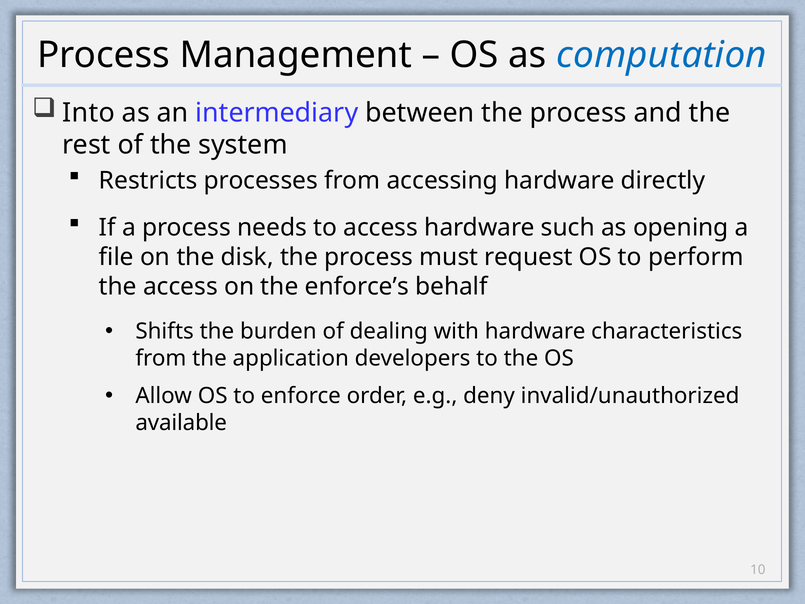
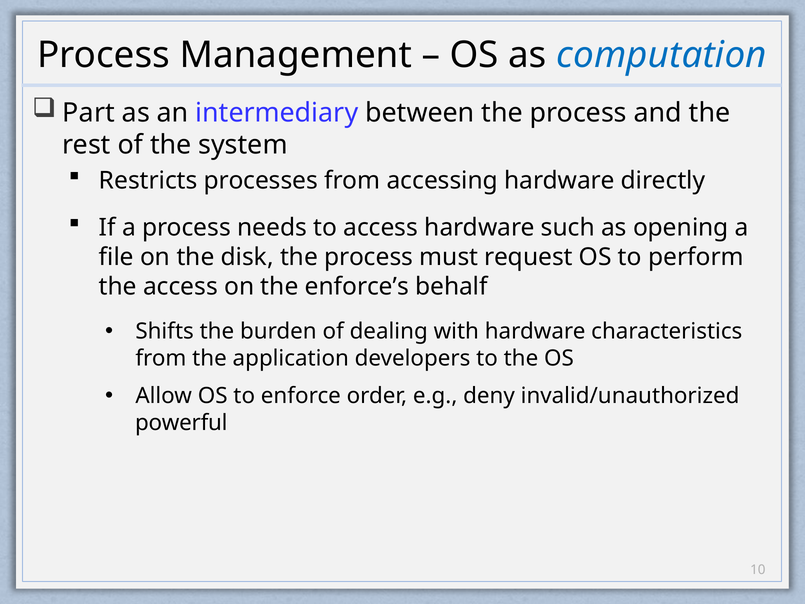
Into: Into -> Part (89, 113)
available: available -> powerful (181, 423)
